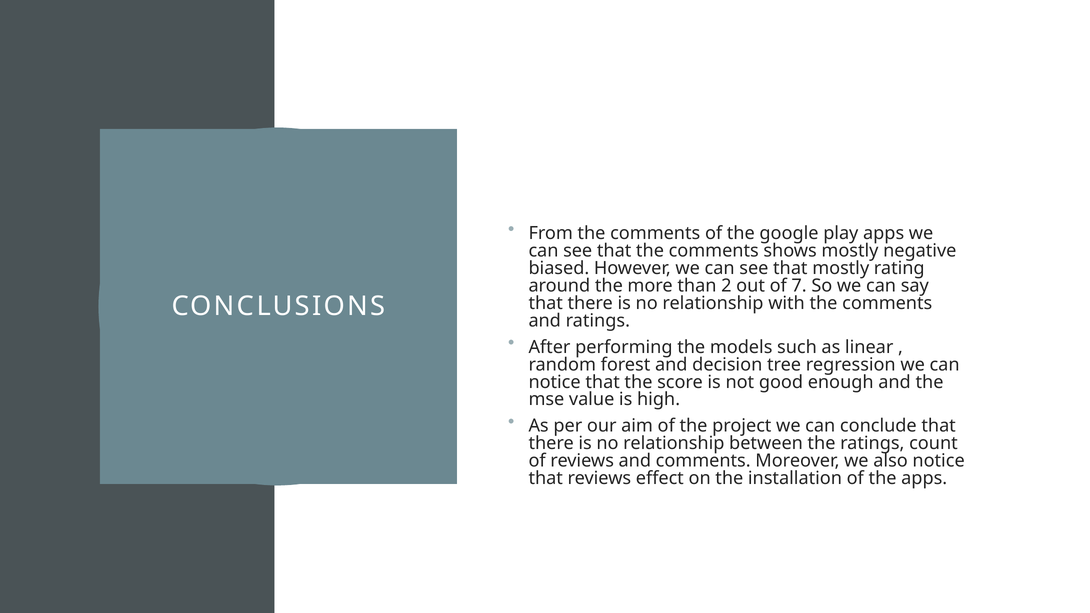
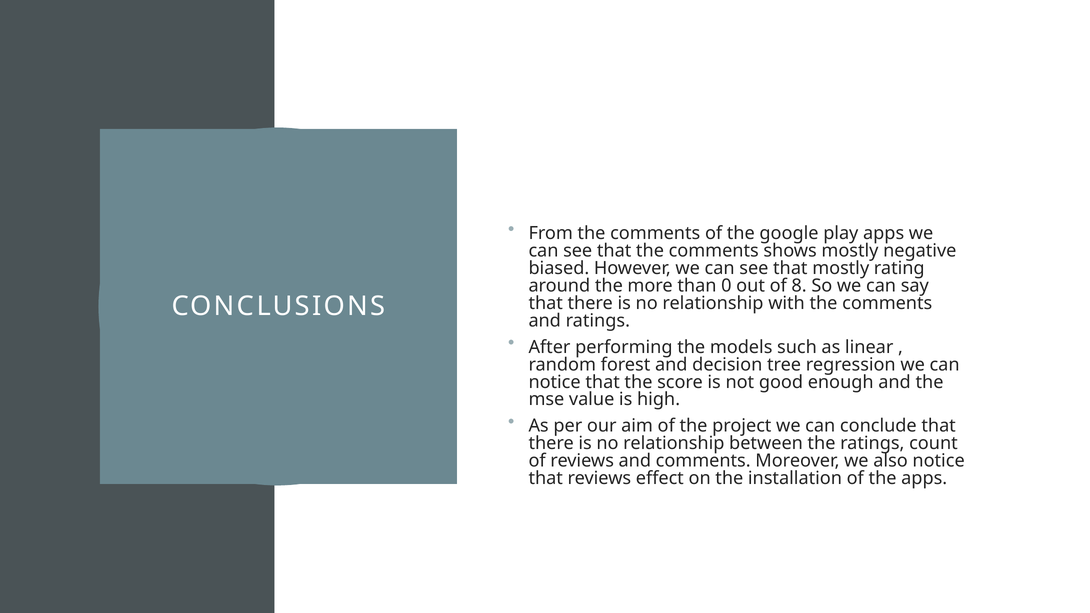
2: 2 -> 0 (726, 286)
7: 7 -> 8 (799, 286)
